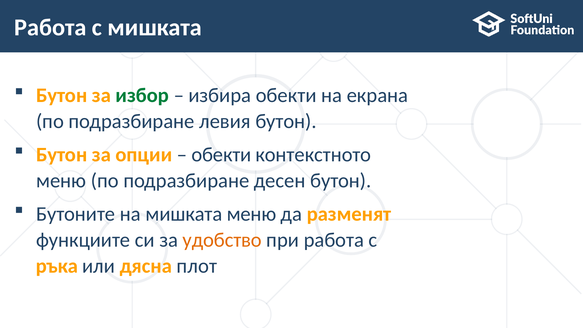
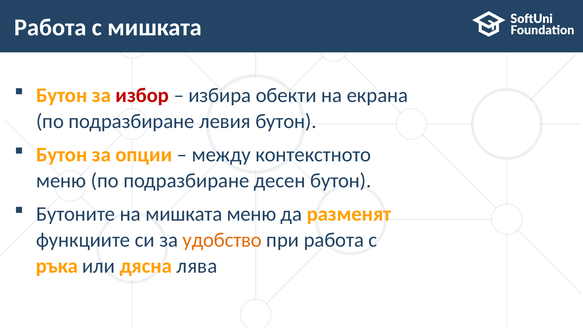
избор colour: green -> red (142, 95)
обекти: обекти -> между (221, 155)
плот: плот -> лява (197, 266)
